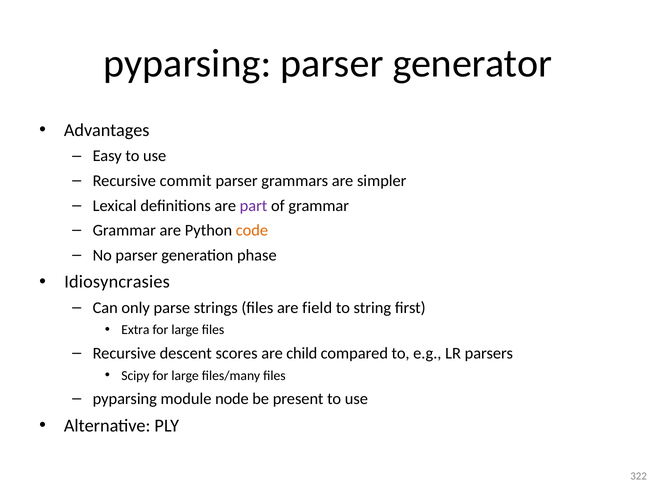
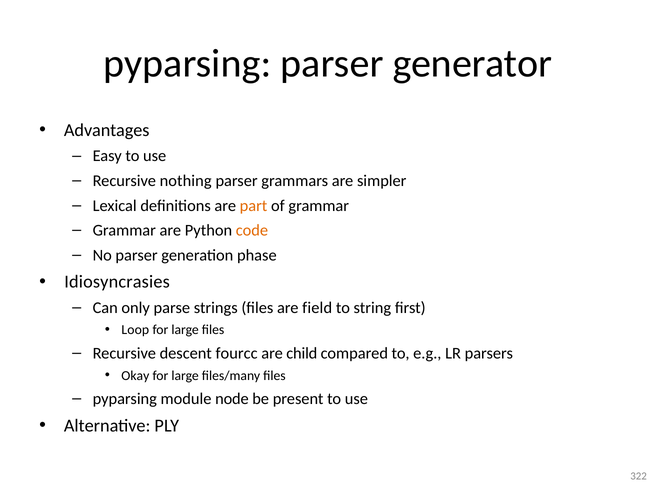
commit: commit -> nothing (186, 181)
part colour: purple -> orange (254, 206)
Extra: Extra -> Loop (135, 330)
scores: scores -> fourcc (237, 353)
Scipy: Scipy -> Okay (135, 376)
